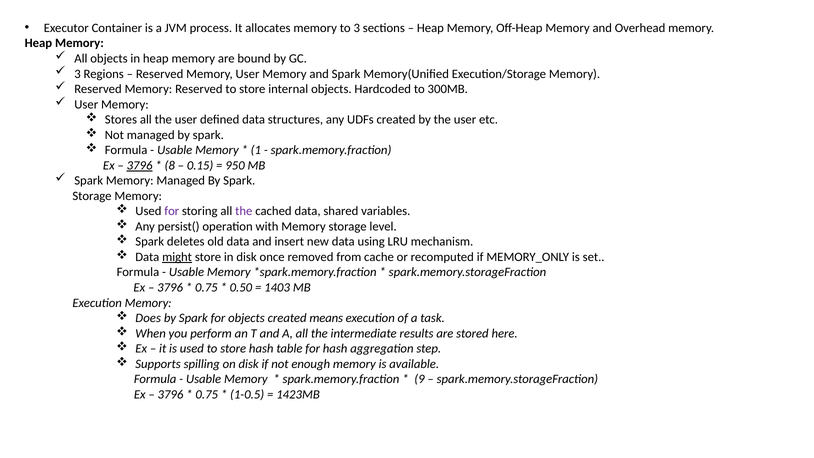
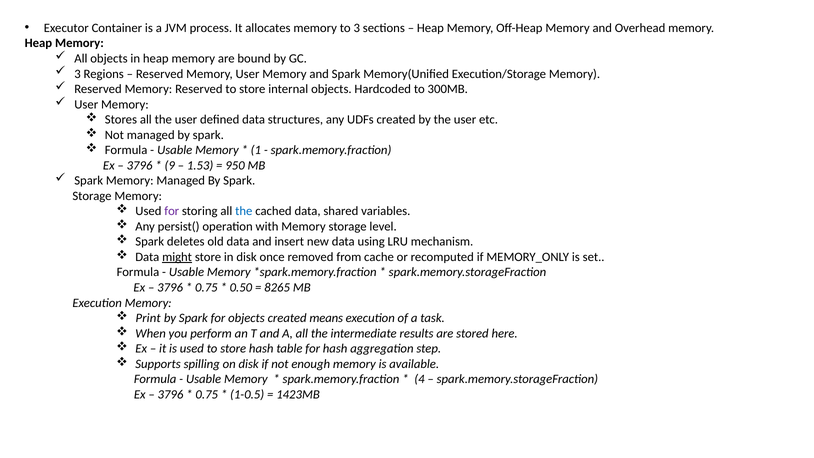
3796 underline: present -> none (140, 165)
8: 8 -> 9 (170, 165)
0.15: 0.15 -> 1.53 (200, 165)
the colour: purple -> blue (244, 211)
1403: 1403 -> 8265 (277, 287)
Does: Does -> Print (148, 318)
9: 9 -> 4 (419, 379)
